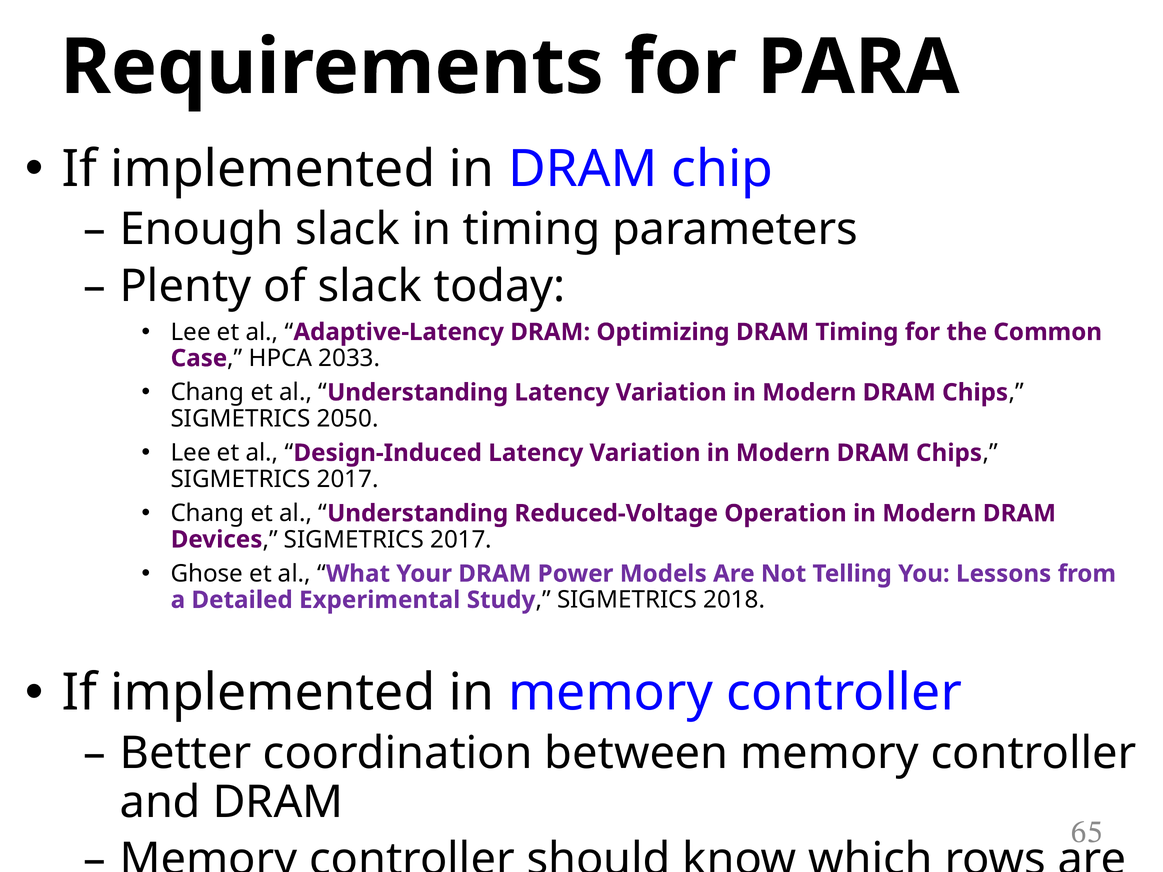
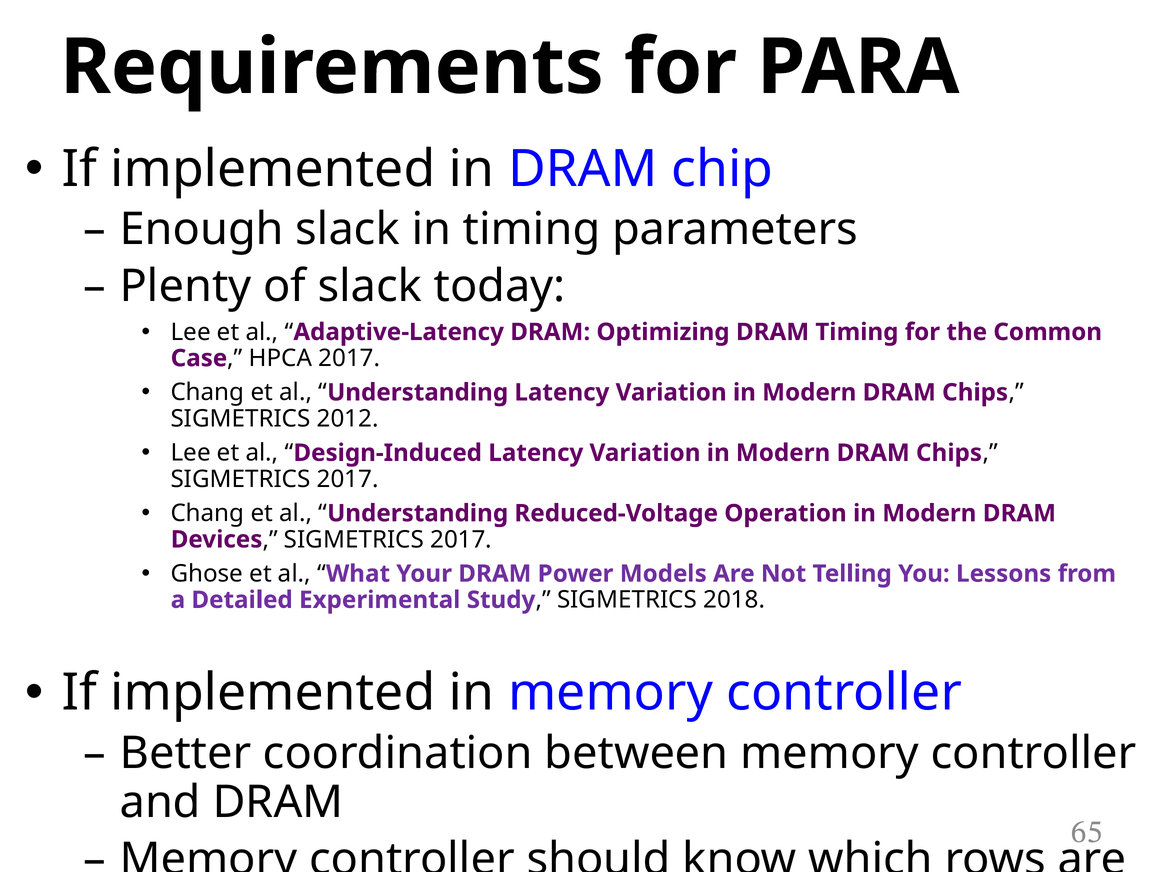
HPCA 2033: 2033 -> 2017 (349, 358)
2050: 2050 -> 2012 (348, 419)
